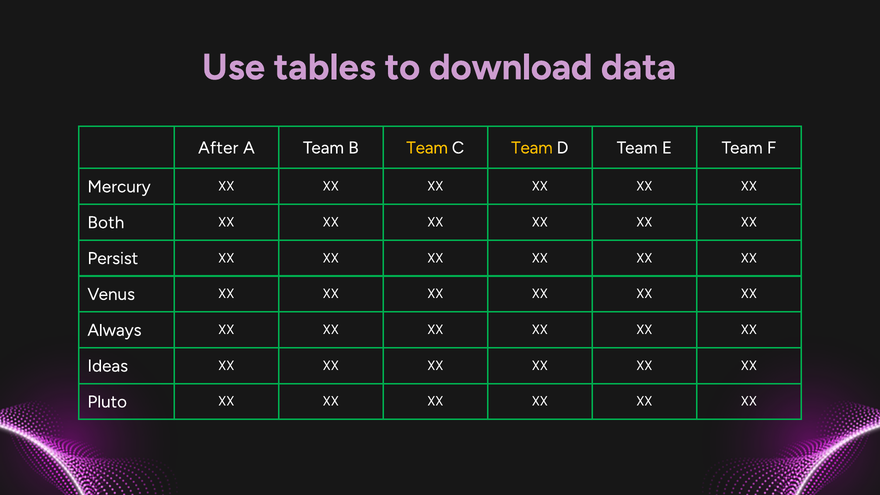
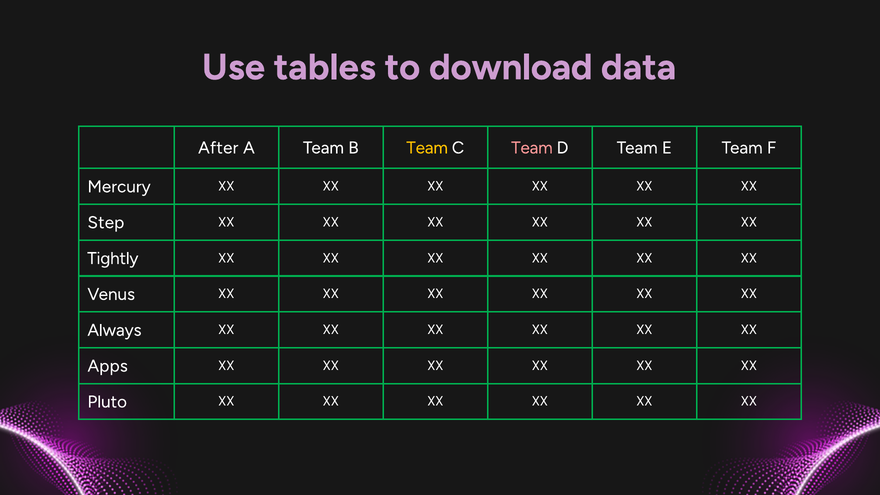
Team colour: yellow -> pink (532, 148)
Both: Both -> Step (106, 223)
Persist: Persist -> Tightly (113, 258)
Ideas: Ideas -> Apps (108, 366)
